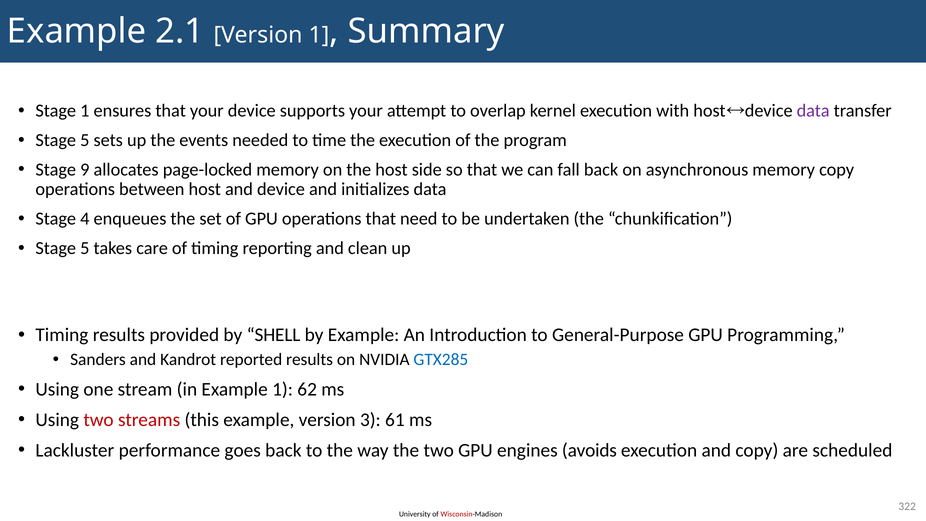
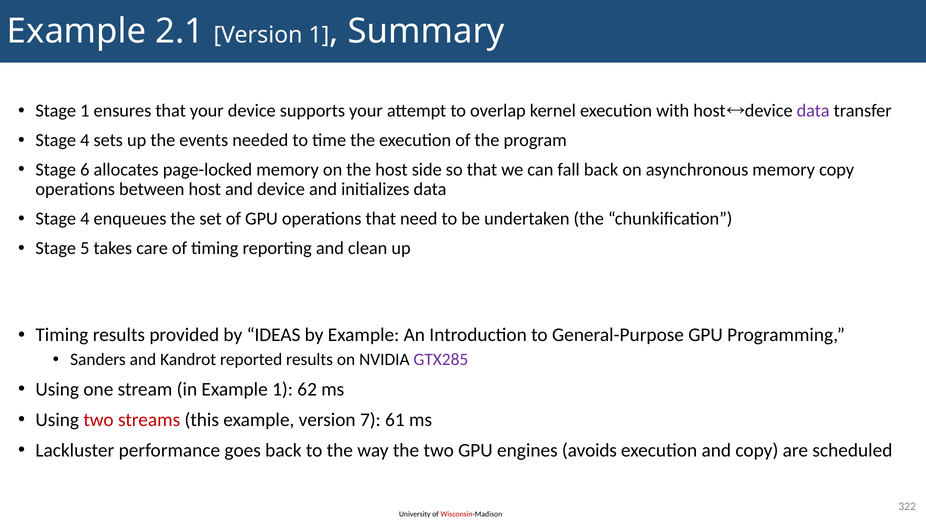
5: 5 -> 4 (85, 140)
9: 9 -> 6 (85, 170)
SHELL: SHELL -> IDEAS (274, 335)
GTX285 colour: blue -> purple (441, 360)
3: 3 -> 7 (370, 420)
